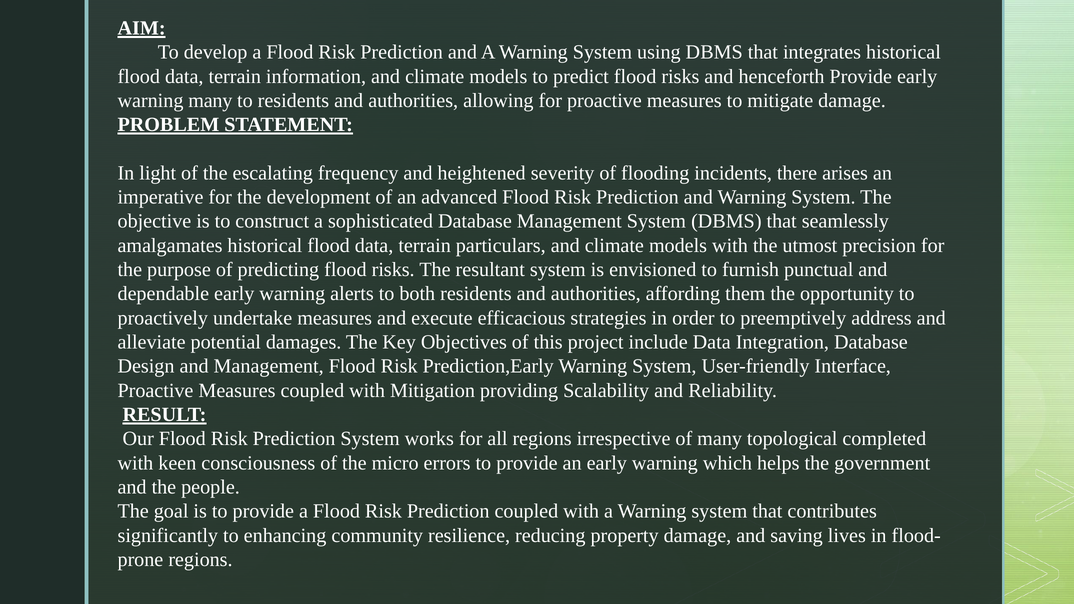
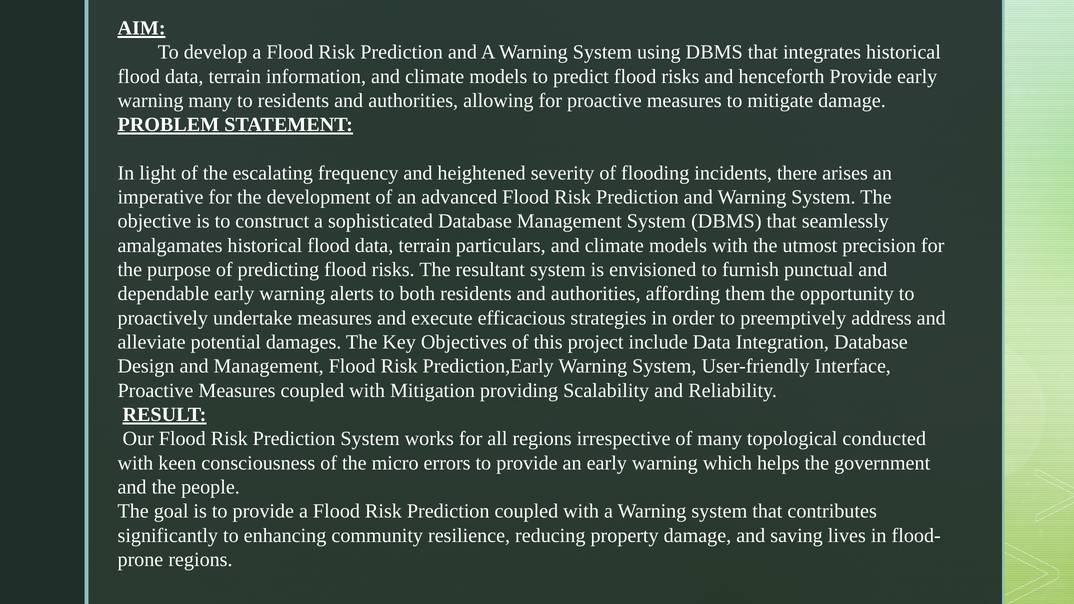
completed: completed -> conducted (884, 439)
